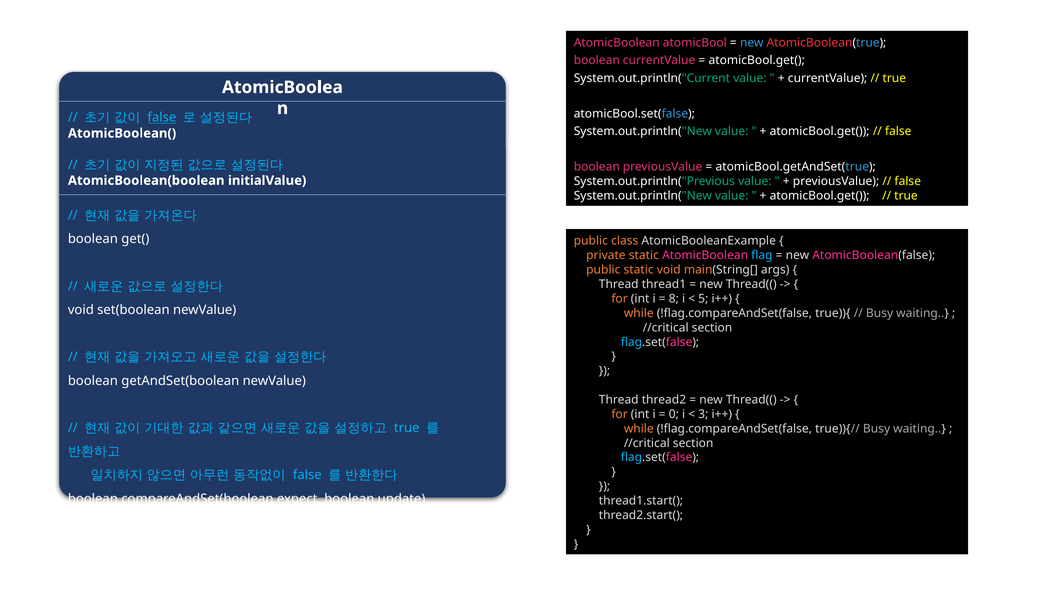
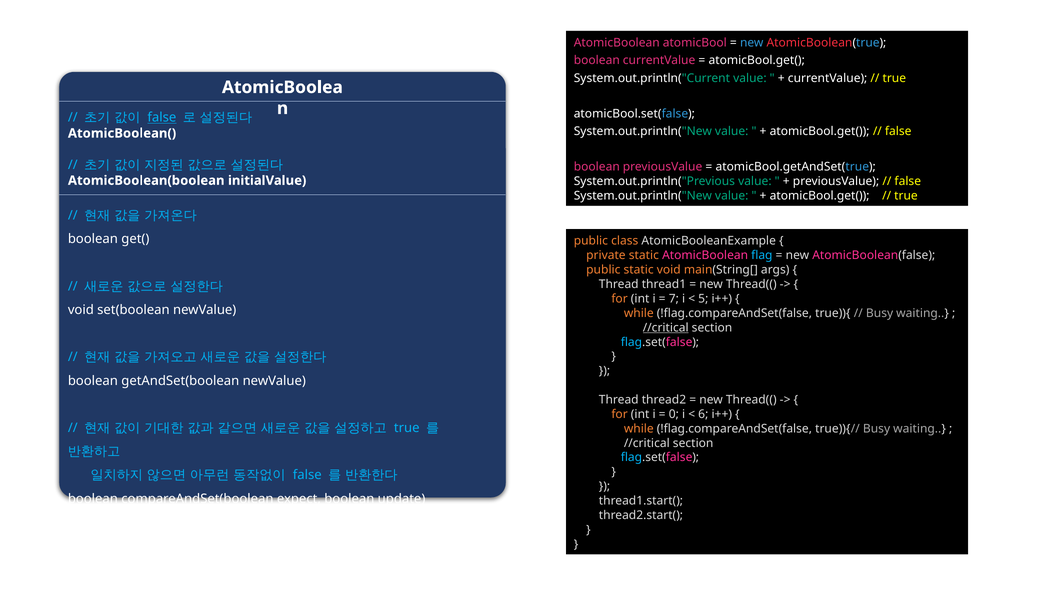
8: 8 -> 7 (674, 299)
//critical underline: none -> present (666, 328)
3: 3 -> 6 (703, 414)
